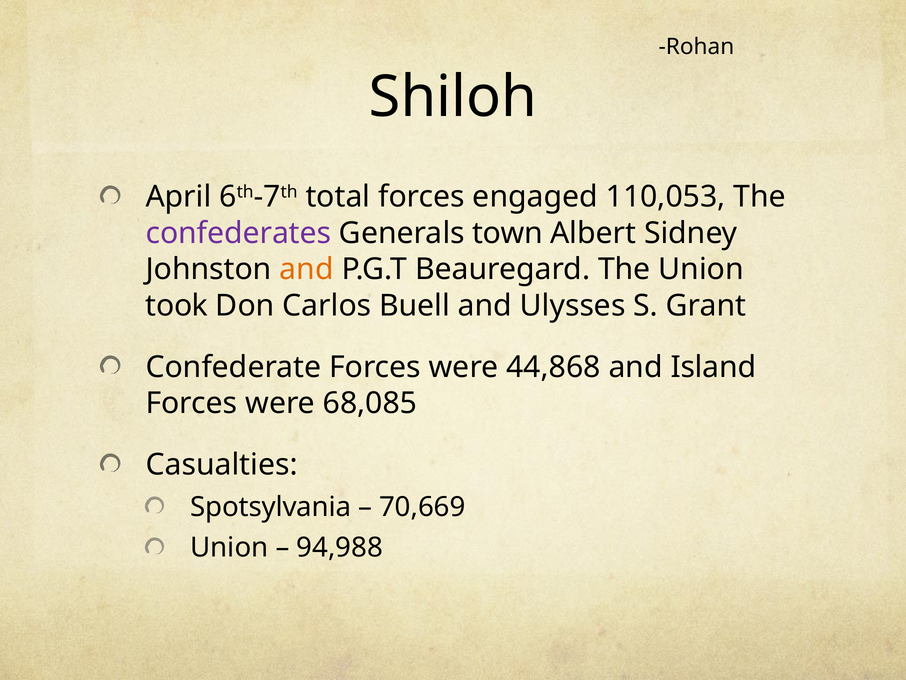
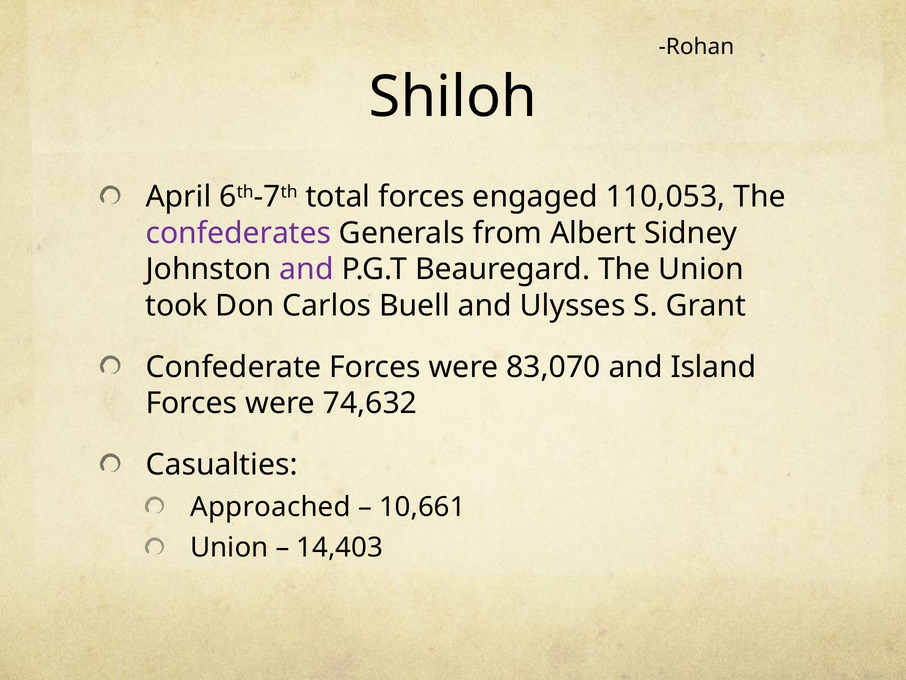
town: town -> from (507, 233)
and colour: orange -> purple (307, 269)
44,868: 44,868 -> 83,070 (553, 367)
68,085: 68,085 -> 74,632 (370, 403)
Spotsylvania: Spotsylvania -> Approached (271, 507)
70,669: 70,669 -> 10,661 (422, 507)
94,988: 94,988 -> 14,403 (340, 547)
